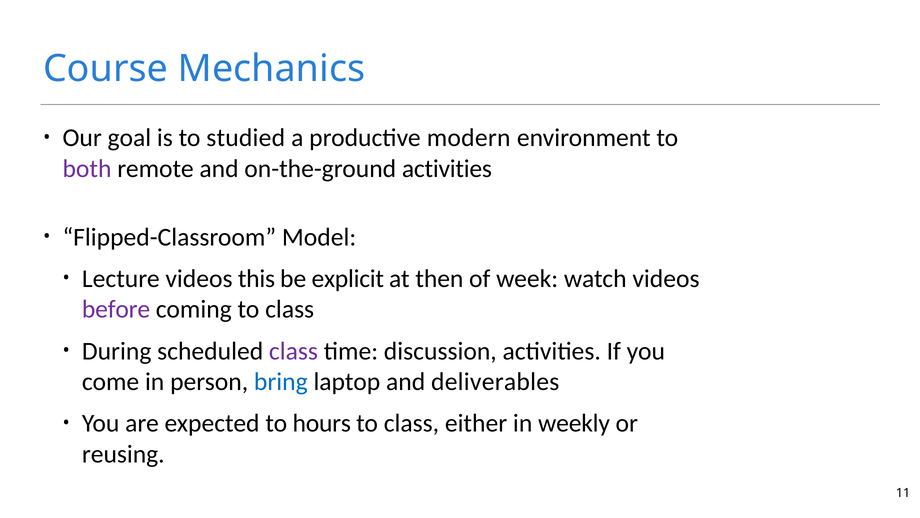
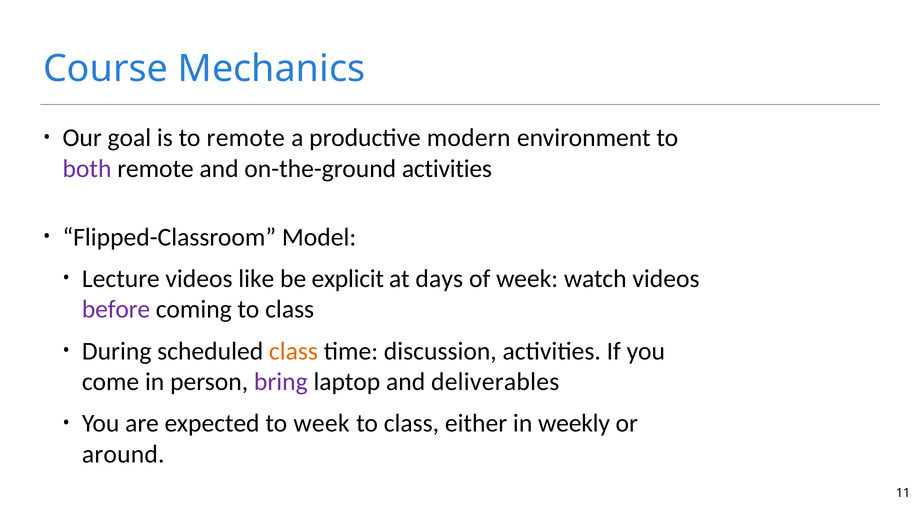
to studied: studied -> remote (246, 138)
this: this -> like (256, 278)
then: then -> days (439, 278)
class colour: purple -> orange (293, 351)
bring colour: blue -> purple (281, 381)
to hours: hours -> week (321, 423)
reusing: reusing -> around (123, 454)
